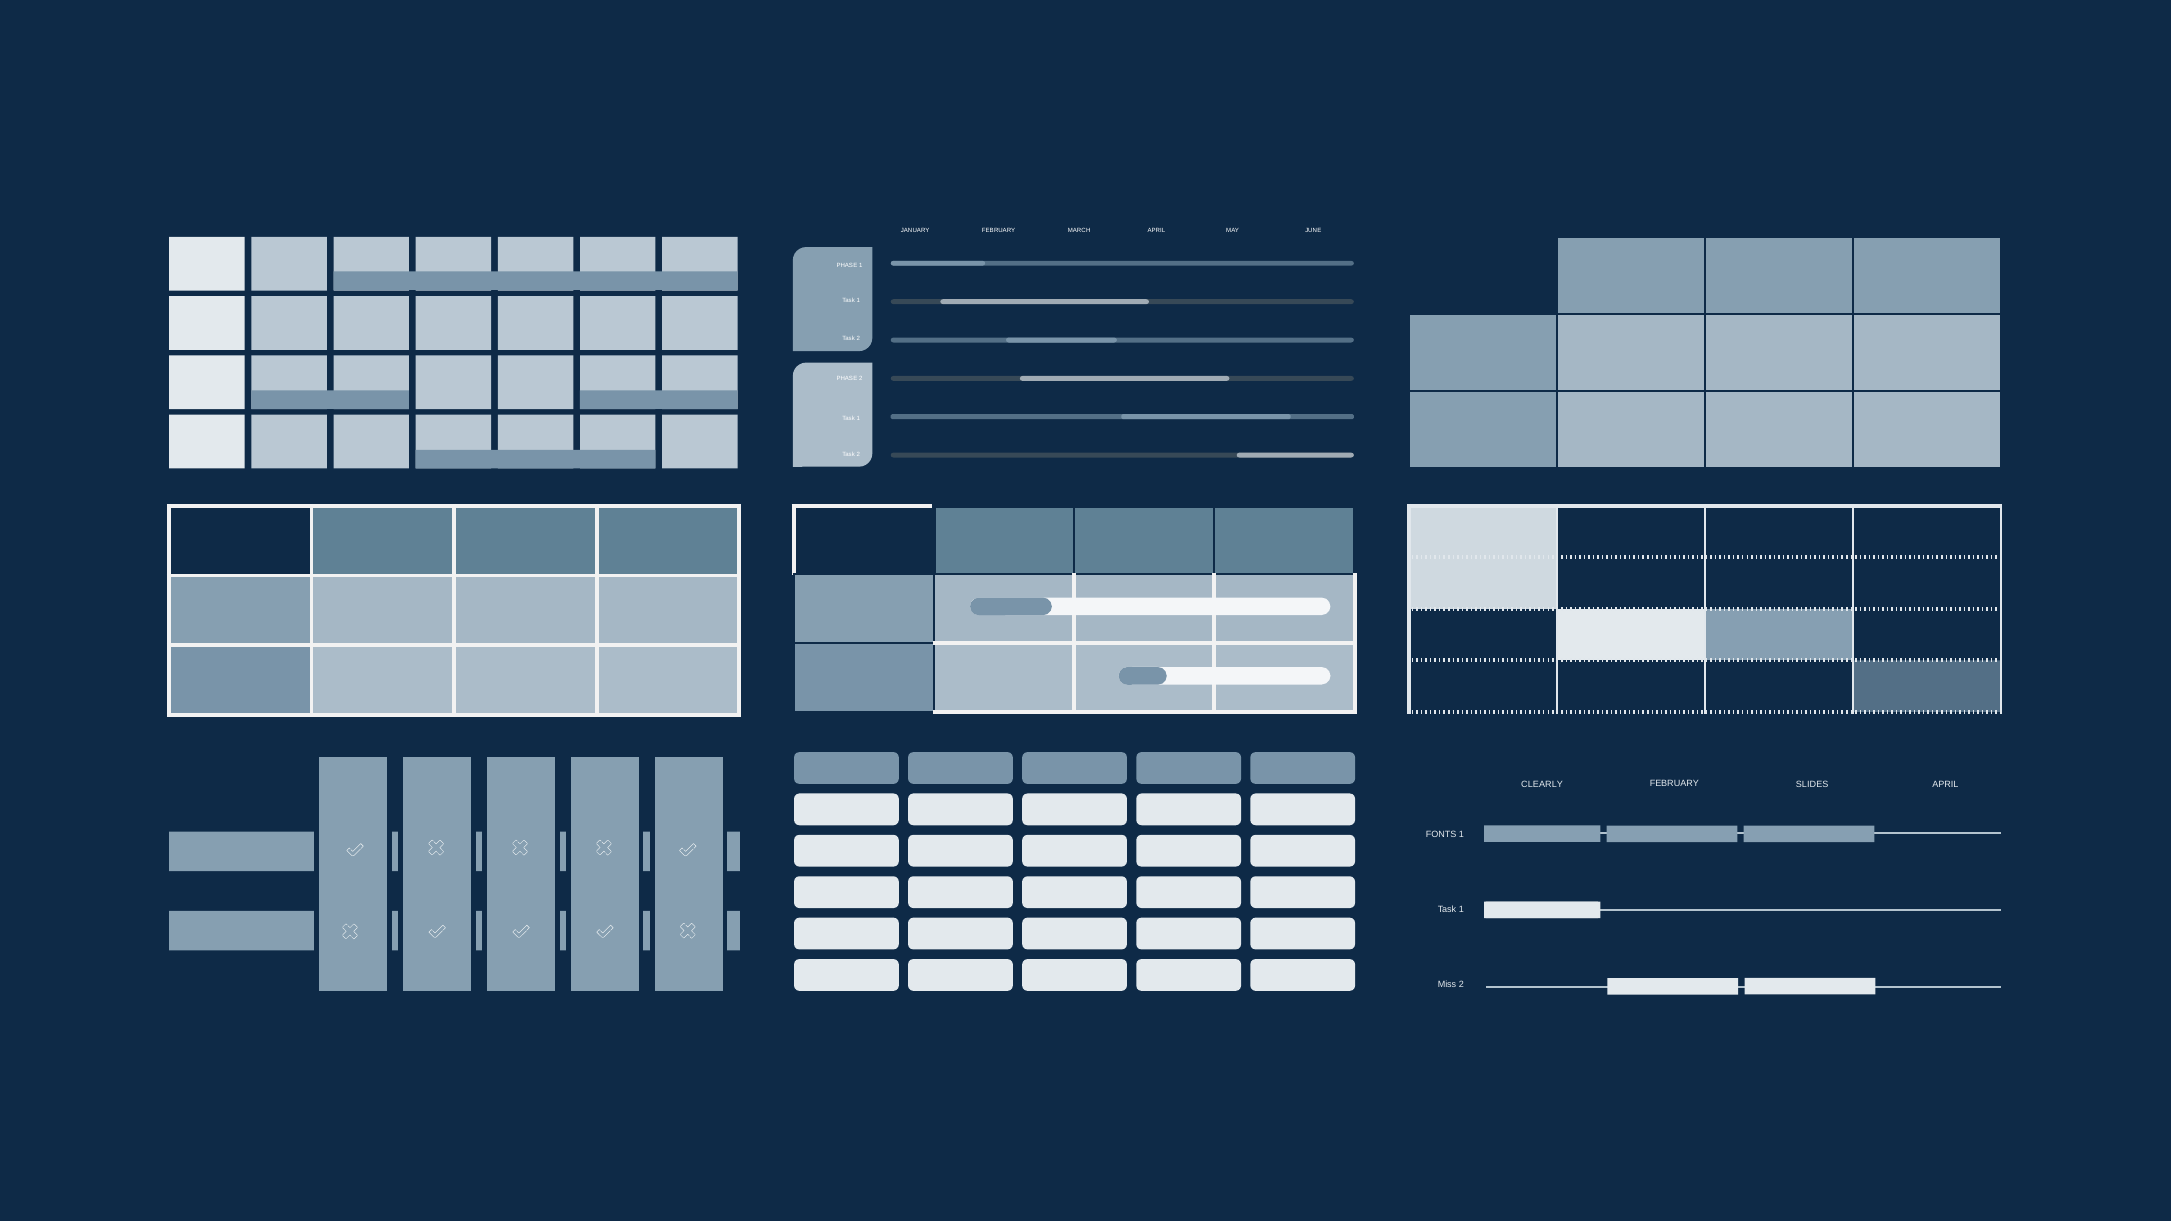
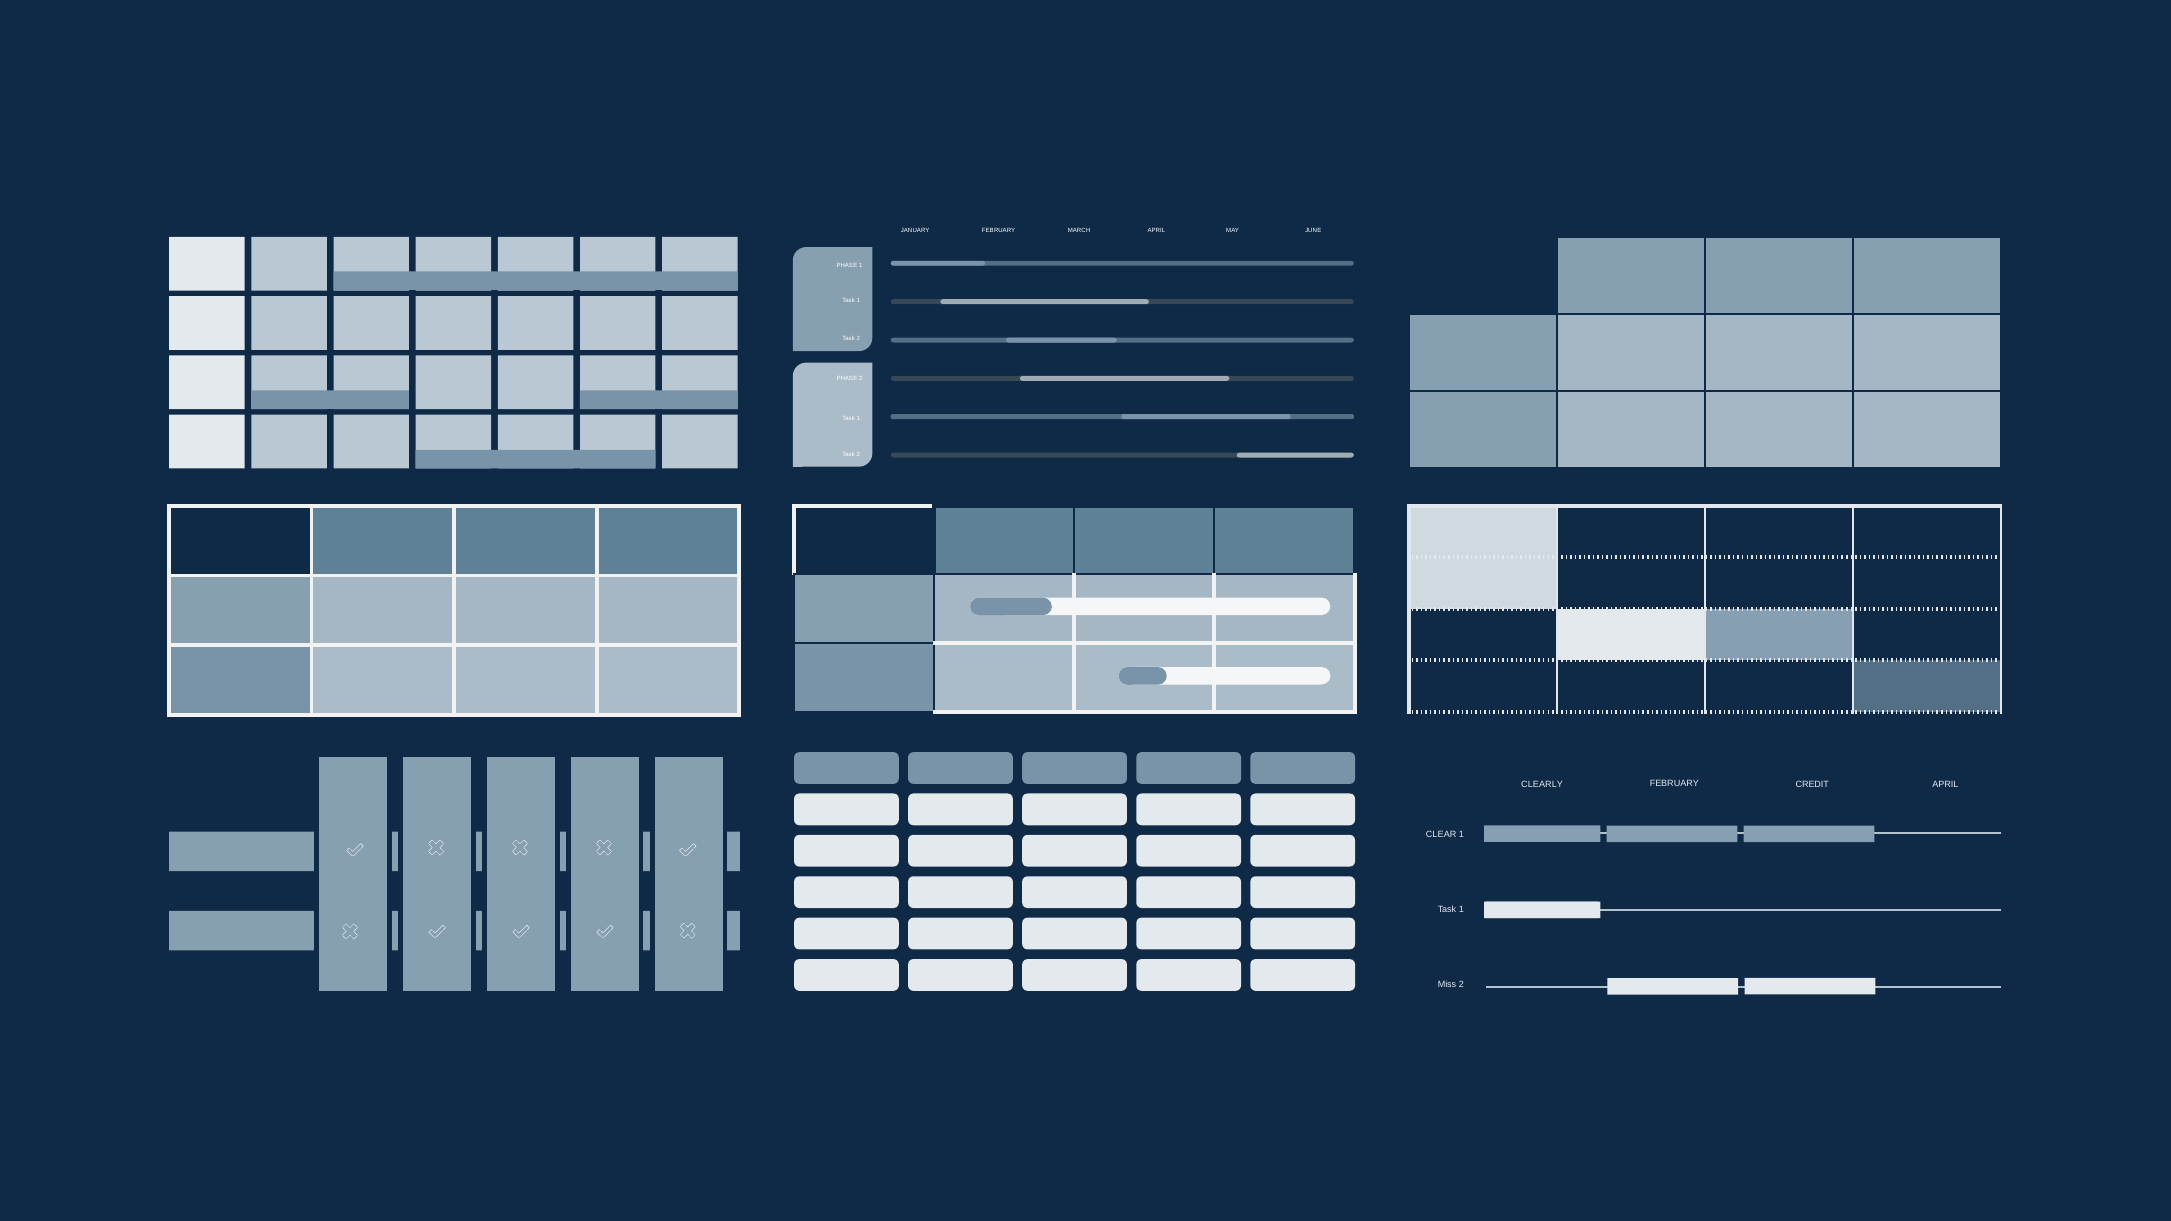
SLIDES: SLIDES -> CREDIT (1812, 784)
FONTS: FONTS -> CLEAR (1441, 834)
